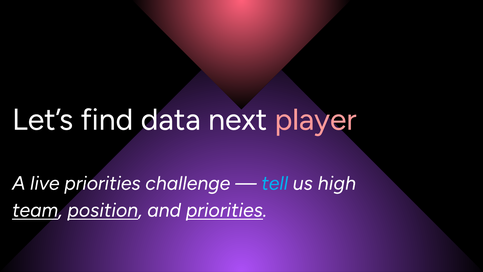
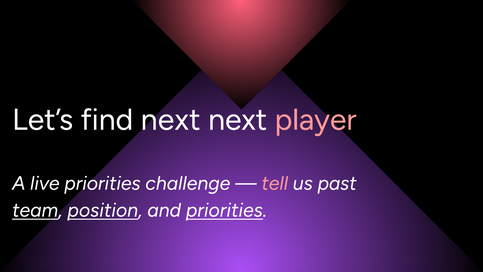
find data: data -> next (171, 120)
tell colour: light blue -> pink (275, 183)
high: high -> past (337, 183)
